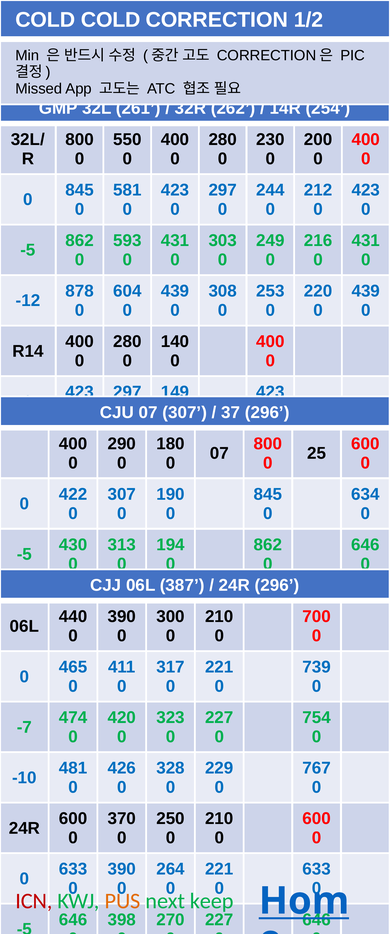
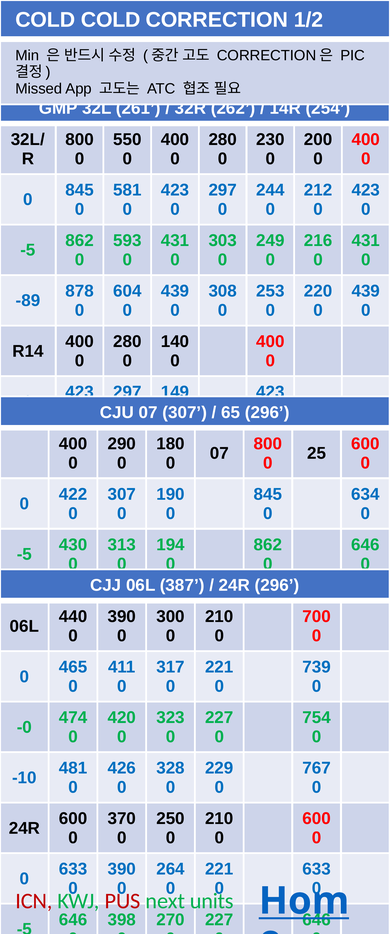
-12: -12 -> -89 (28, 300)
37: 37 -> 65 (231, 412)
-7: -7 -> -0 (24, 727)
PUS colour: orange -> red (123, 900)
keep: keep -> units (212, 900)
